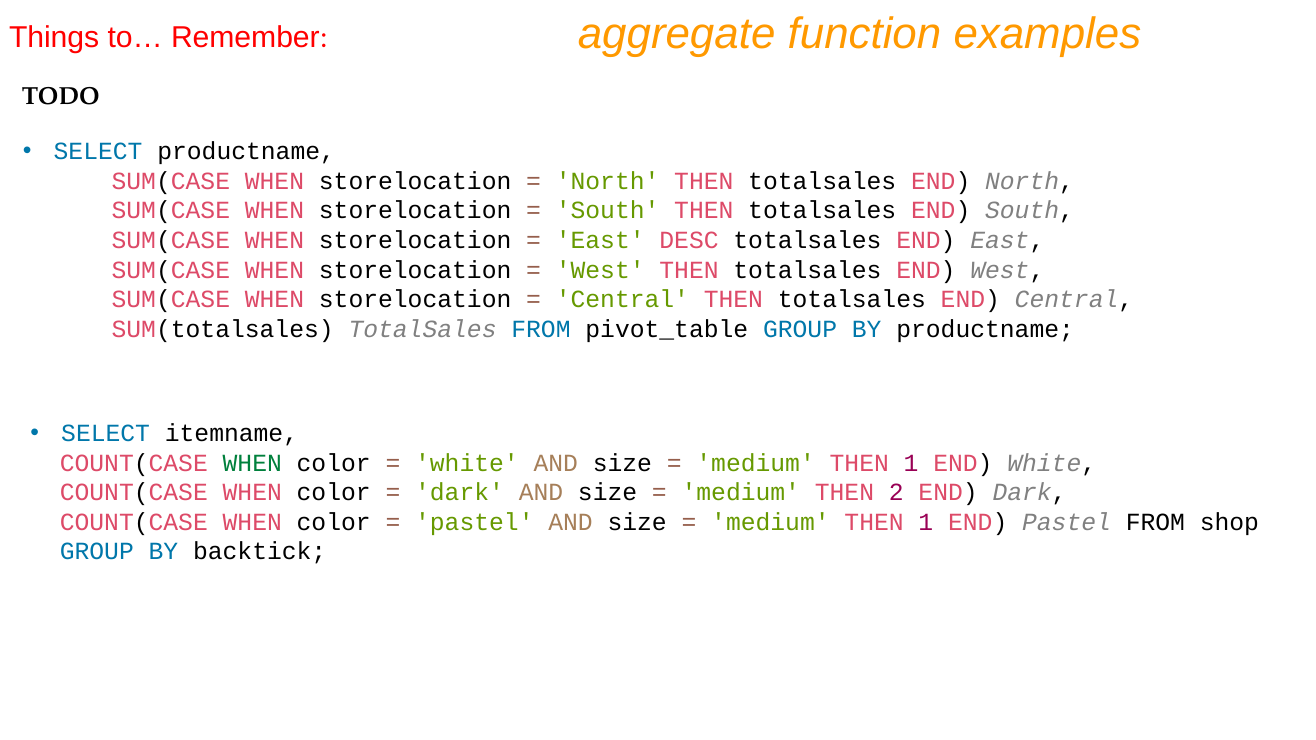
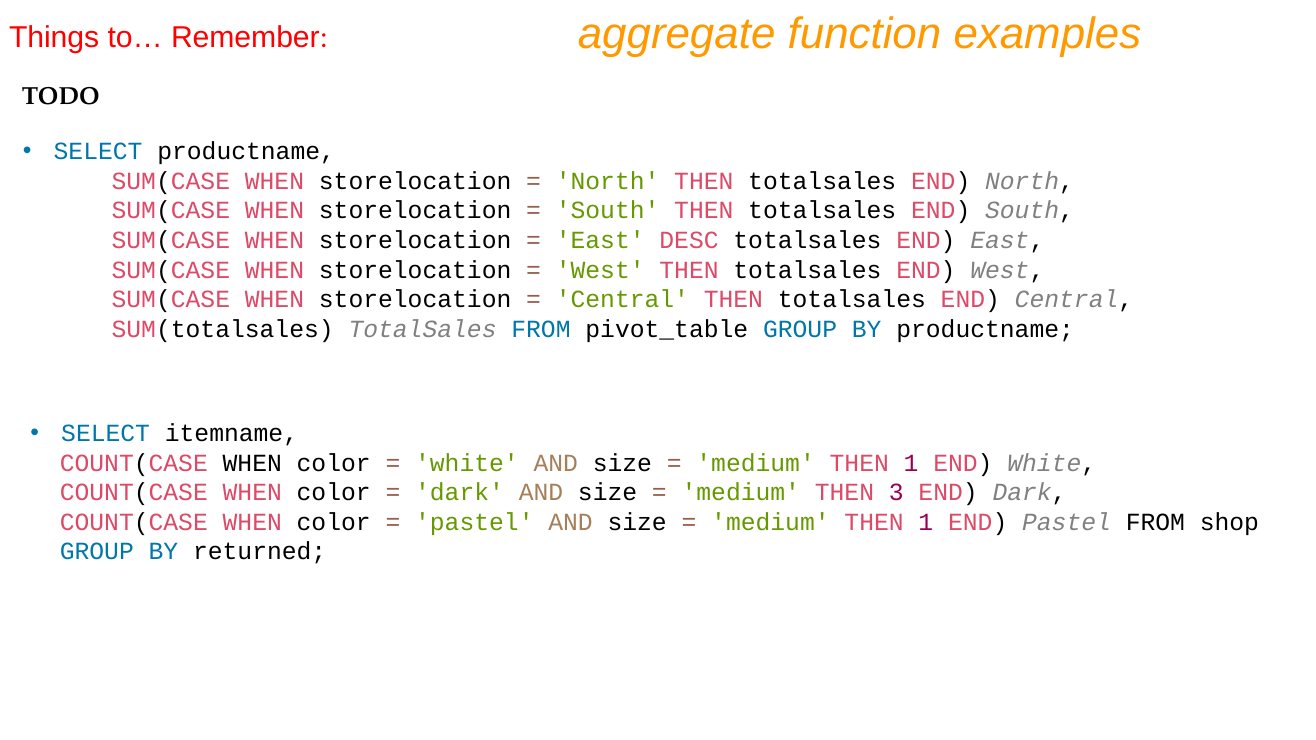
WHEN colour: green -> black (252, 463)
2: 2 -> 3 (896, 493)
backtick: backtick -> returned (260, 552)
